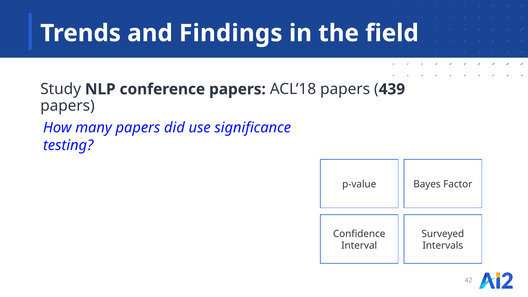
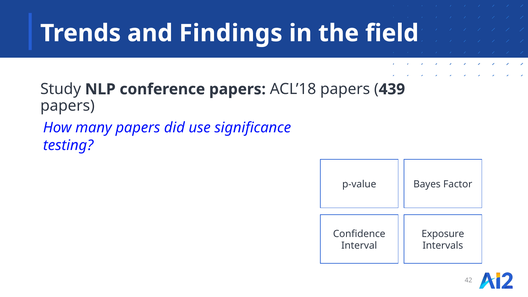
Surveyed: Surveyed -> Exposure (443, 234)
